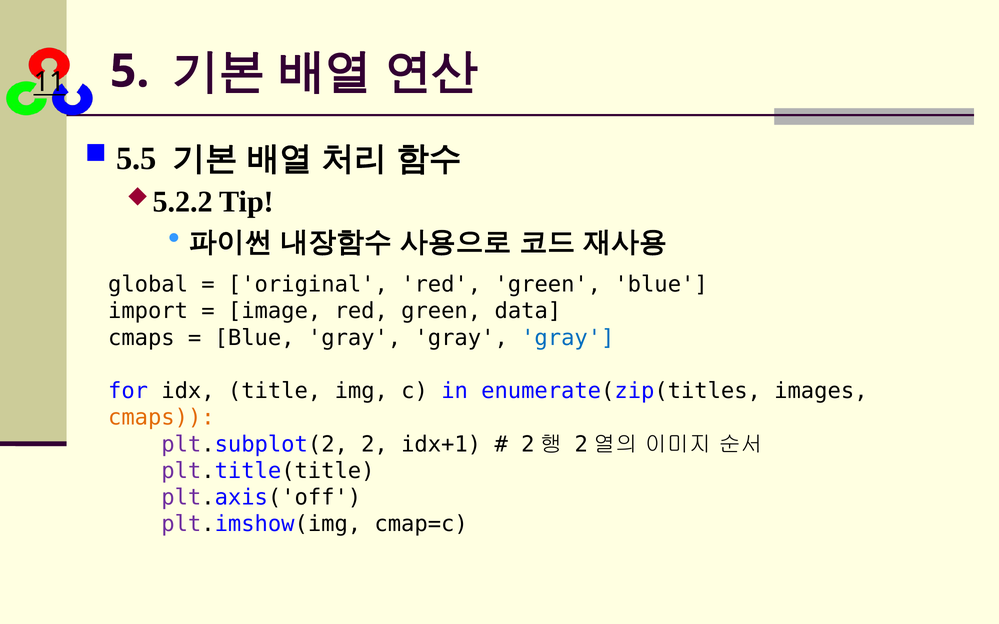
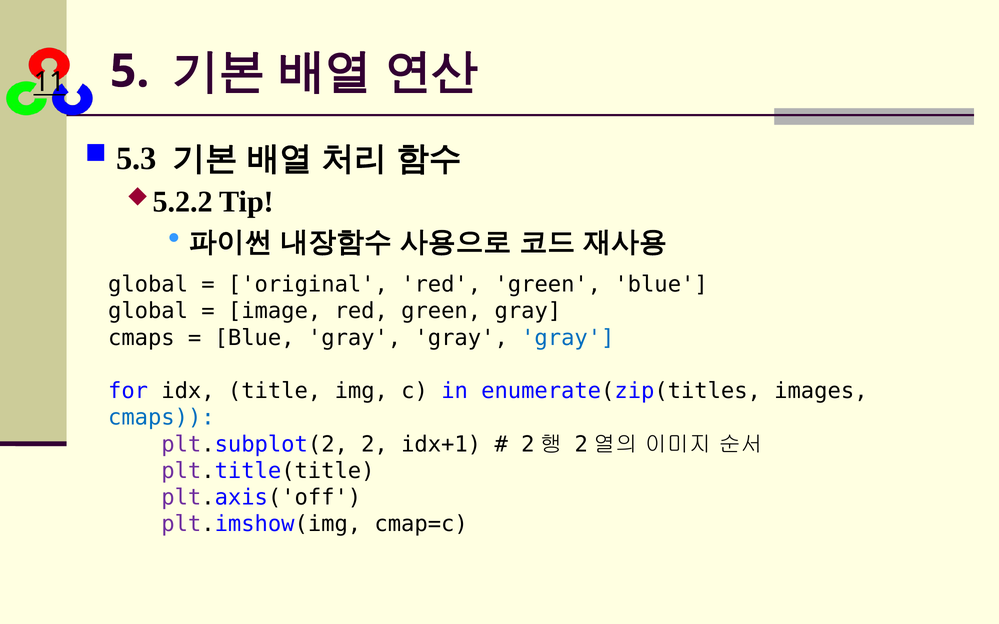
5.5: 5.5 -> 5.3 (136, 159)
import: import -> global (148, 311)
green data: data -> gray (528, 311)
cmaps colour: orange -> blue (161, 418)
